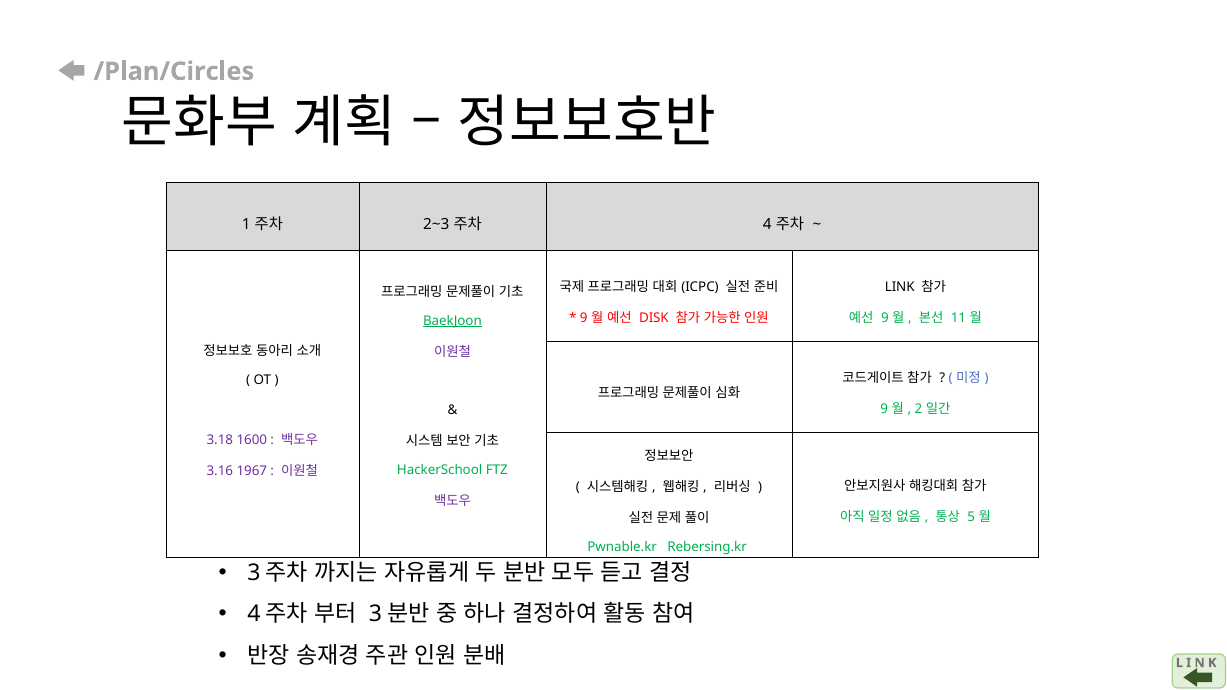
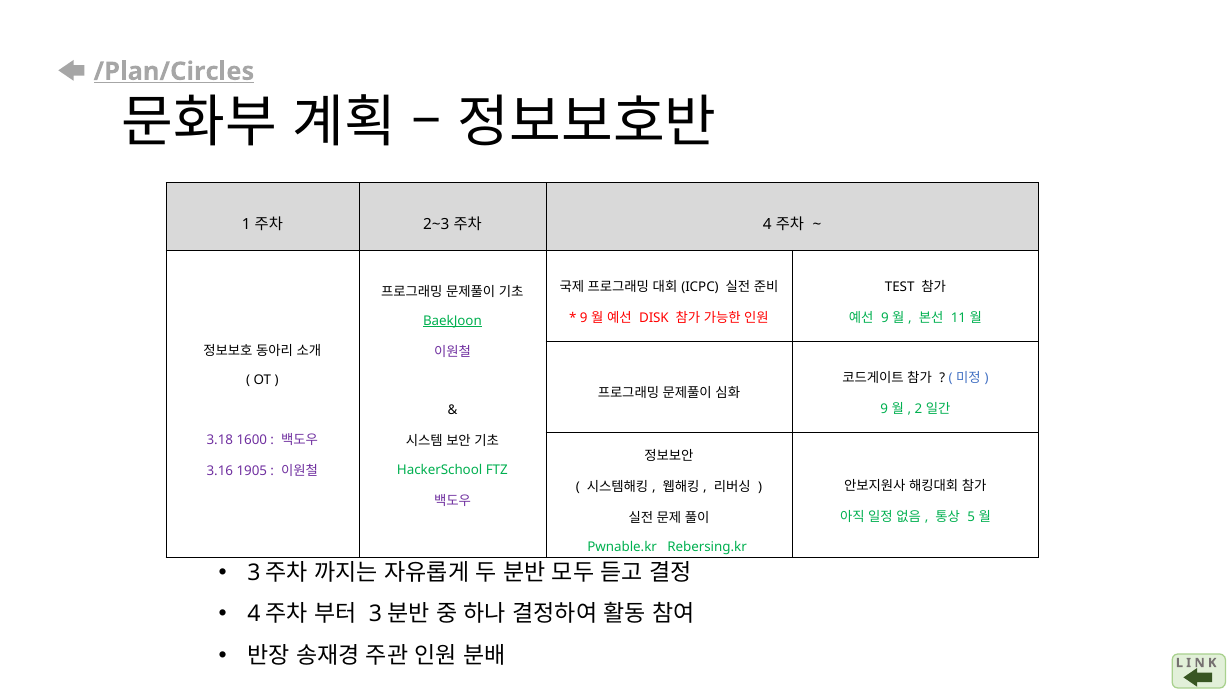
/Plan/Circles underline: none -> present (174, 71)
LINK: LINK -> TEST (900, 288)
1967: 1967 -> 1905 (252, 471)
